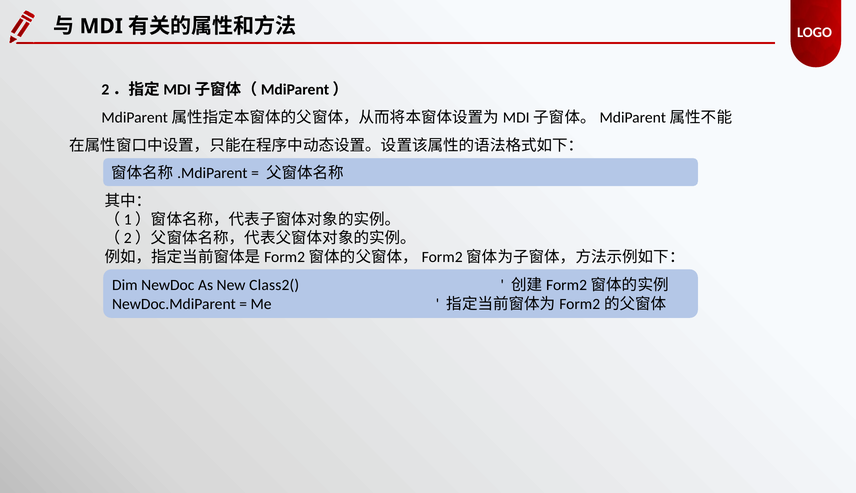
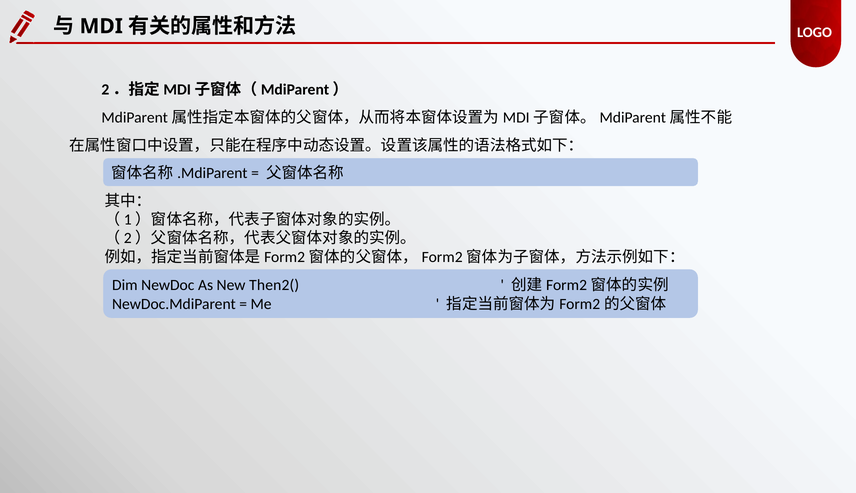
Class2(: Class2( -> Then2( (274, 285)
